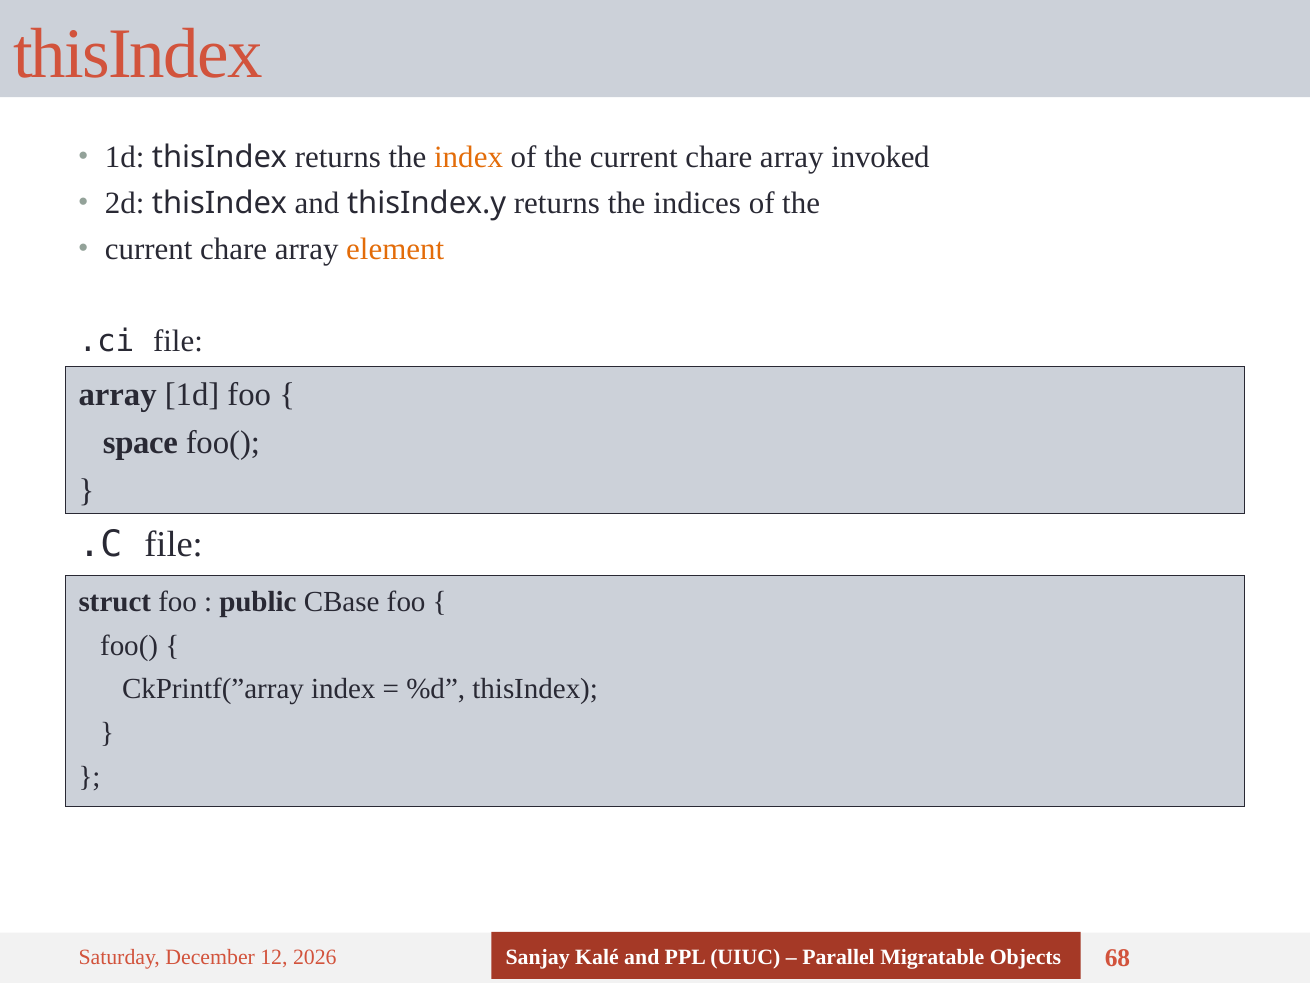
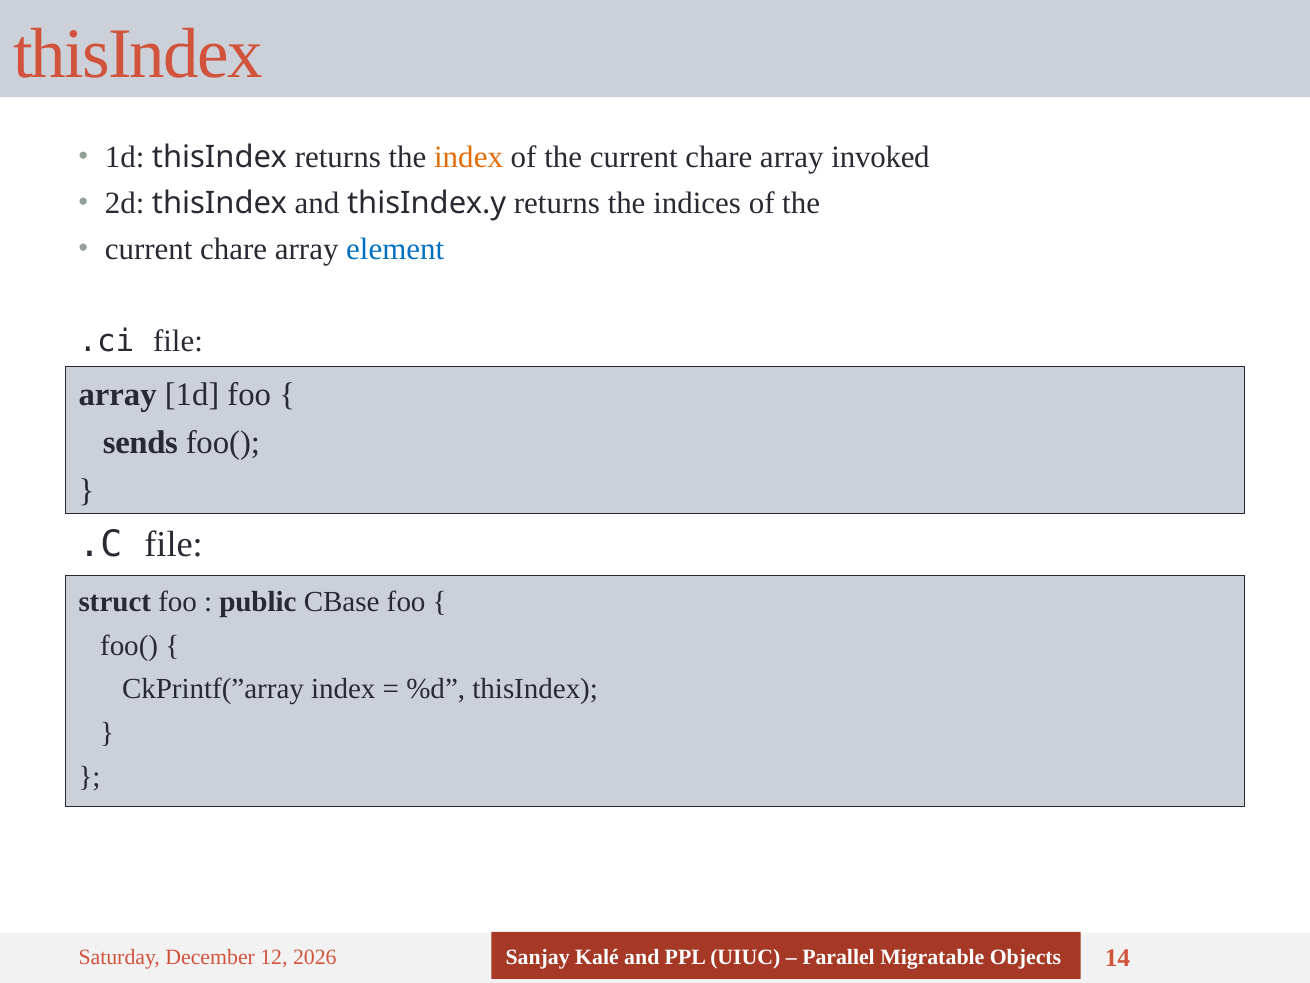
element colour: orange -> blue (395, 249)
space: space -> sends (140, 443)
68: 68 -> 14 (1118, 957)
